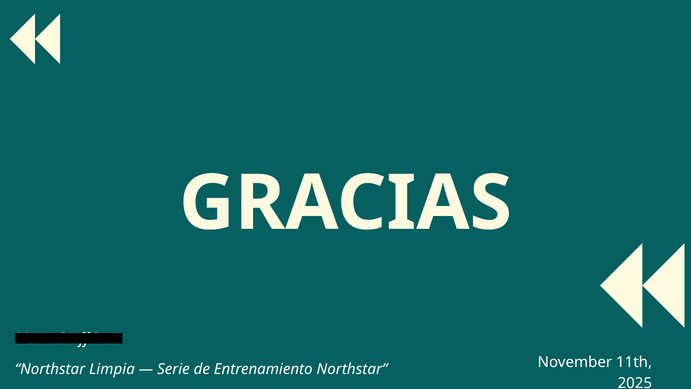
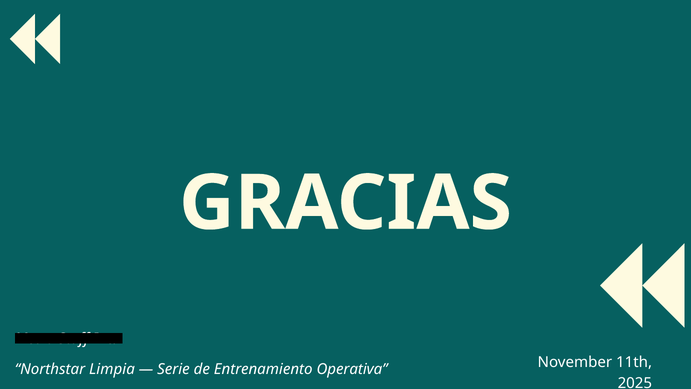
Entrenamiento Northstar: Northstar -> Operativa (352, 369)
